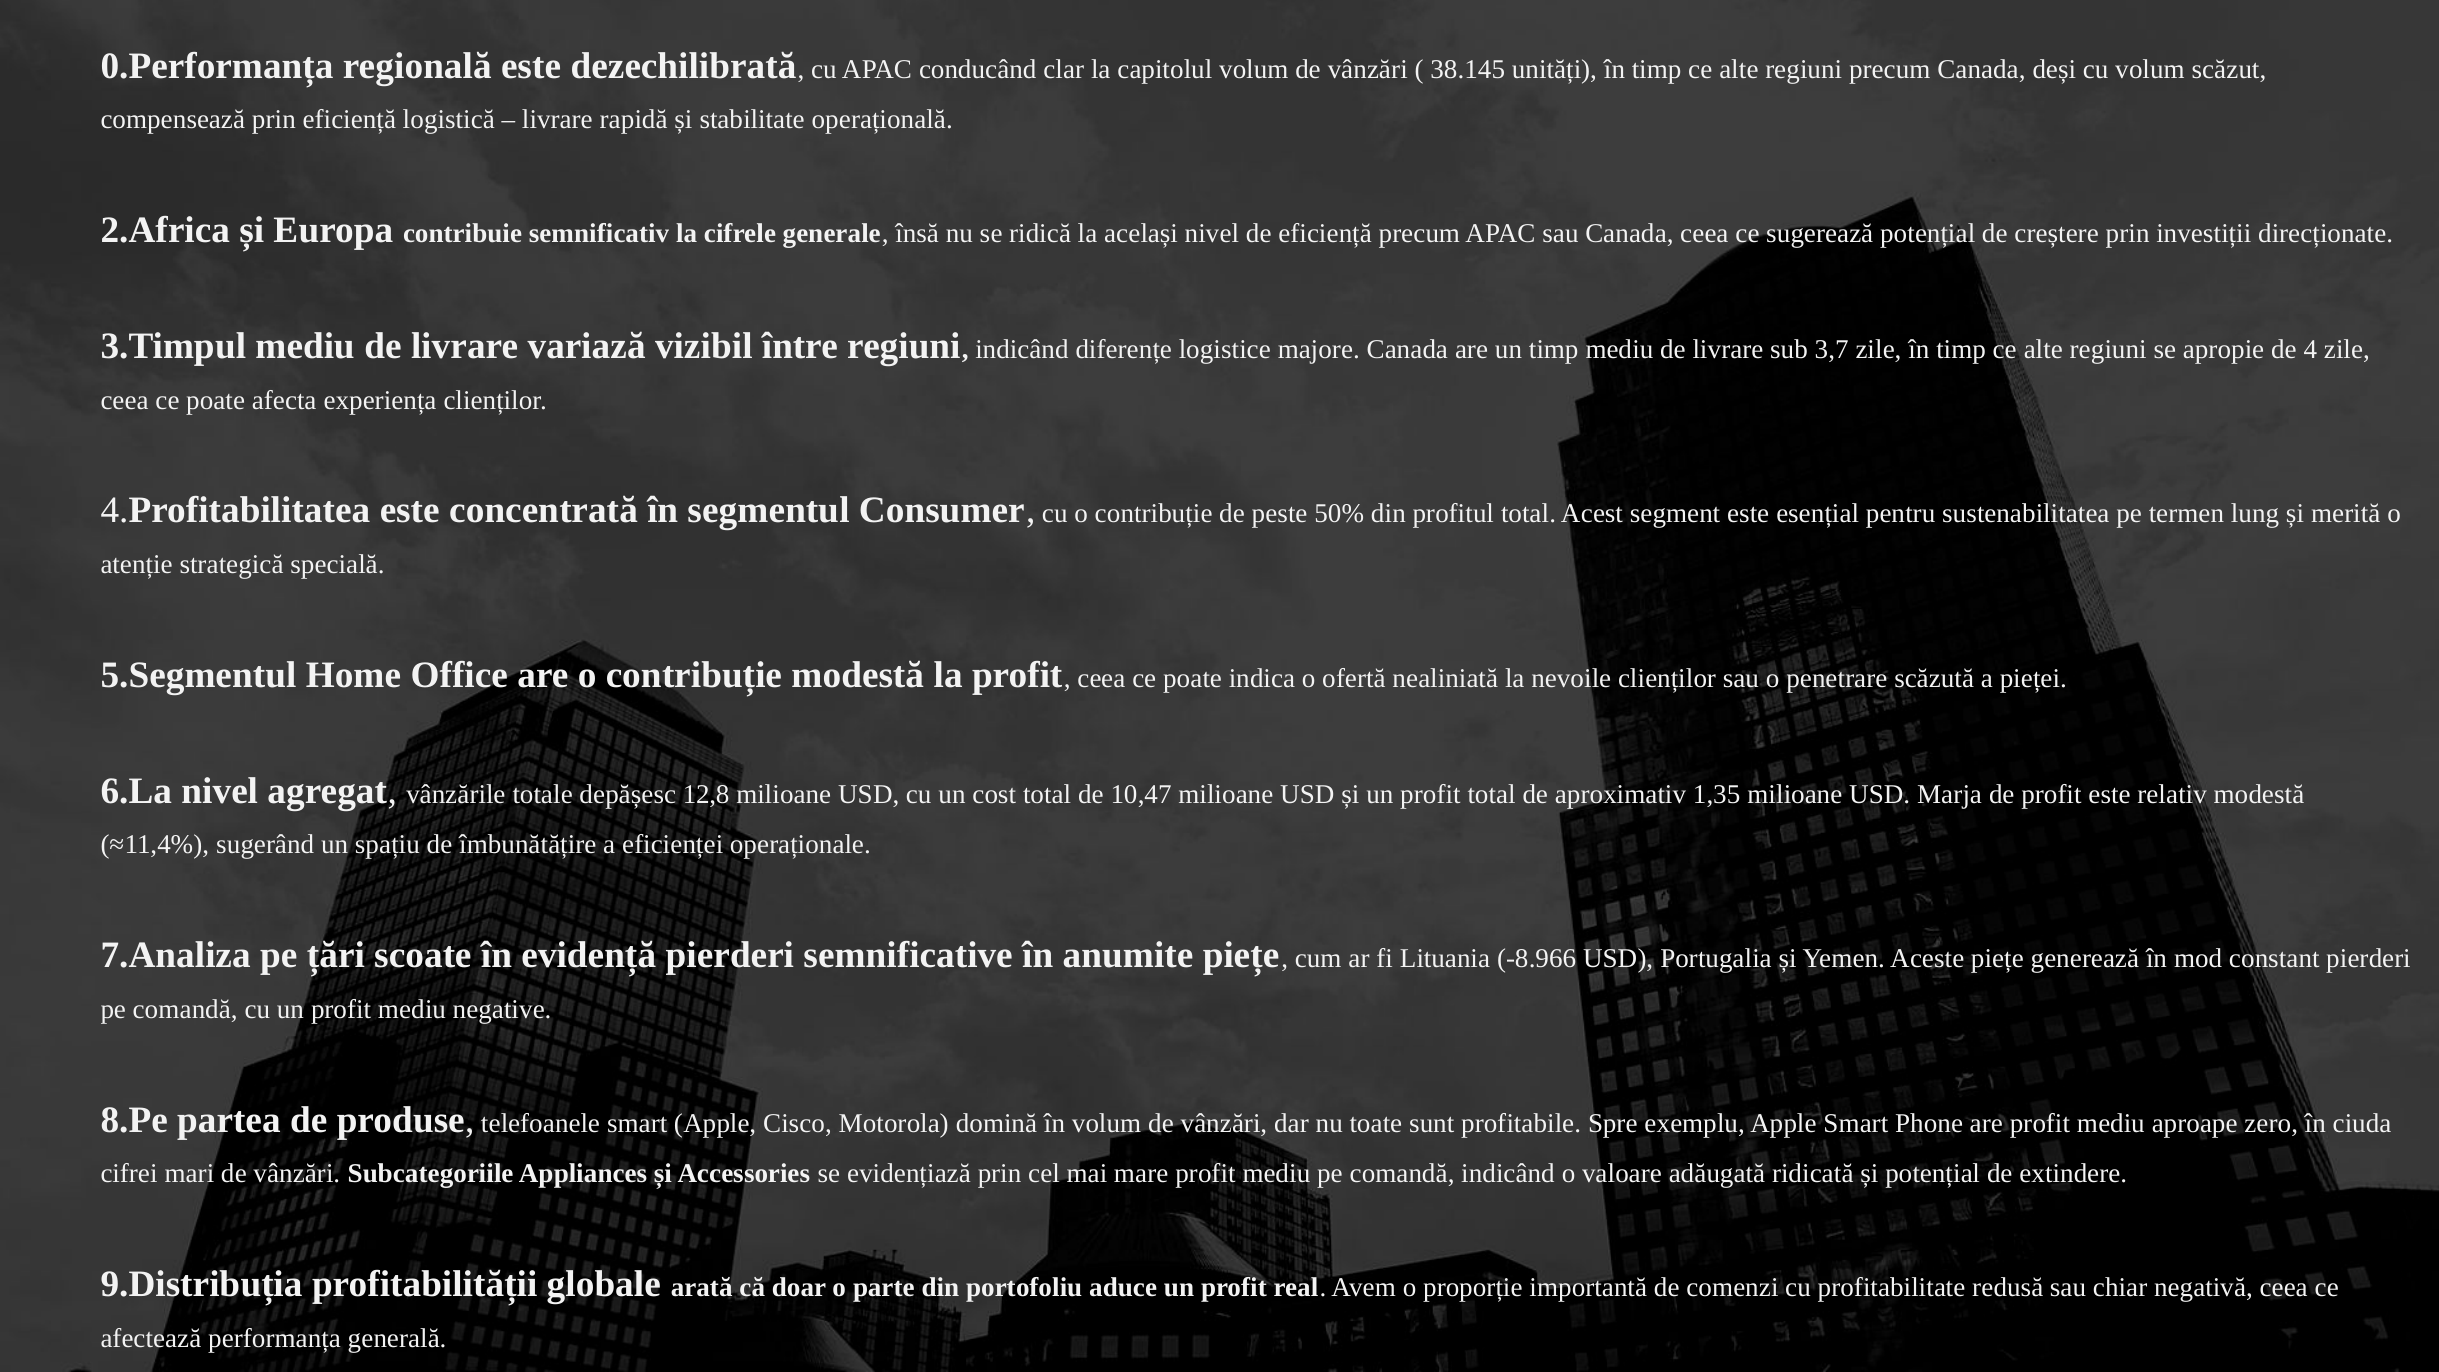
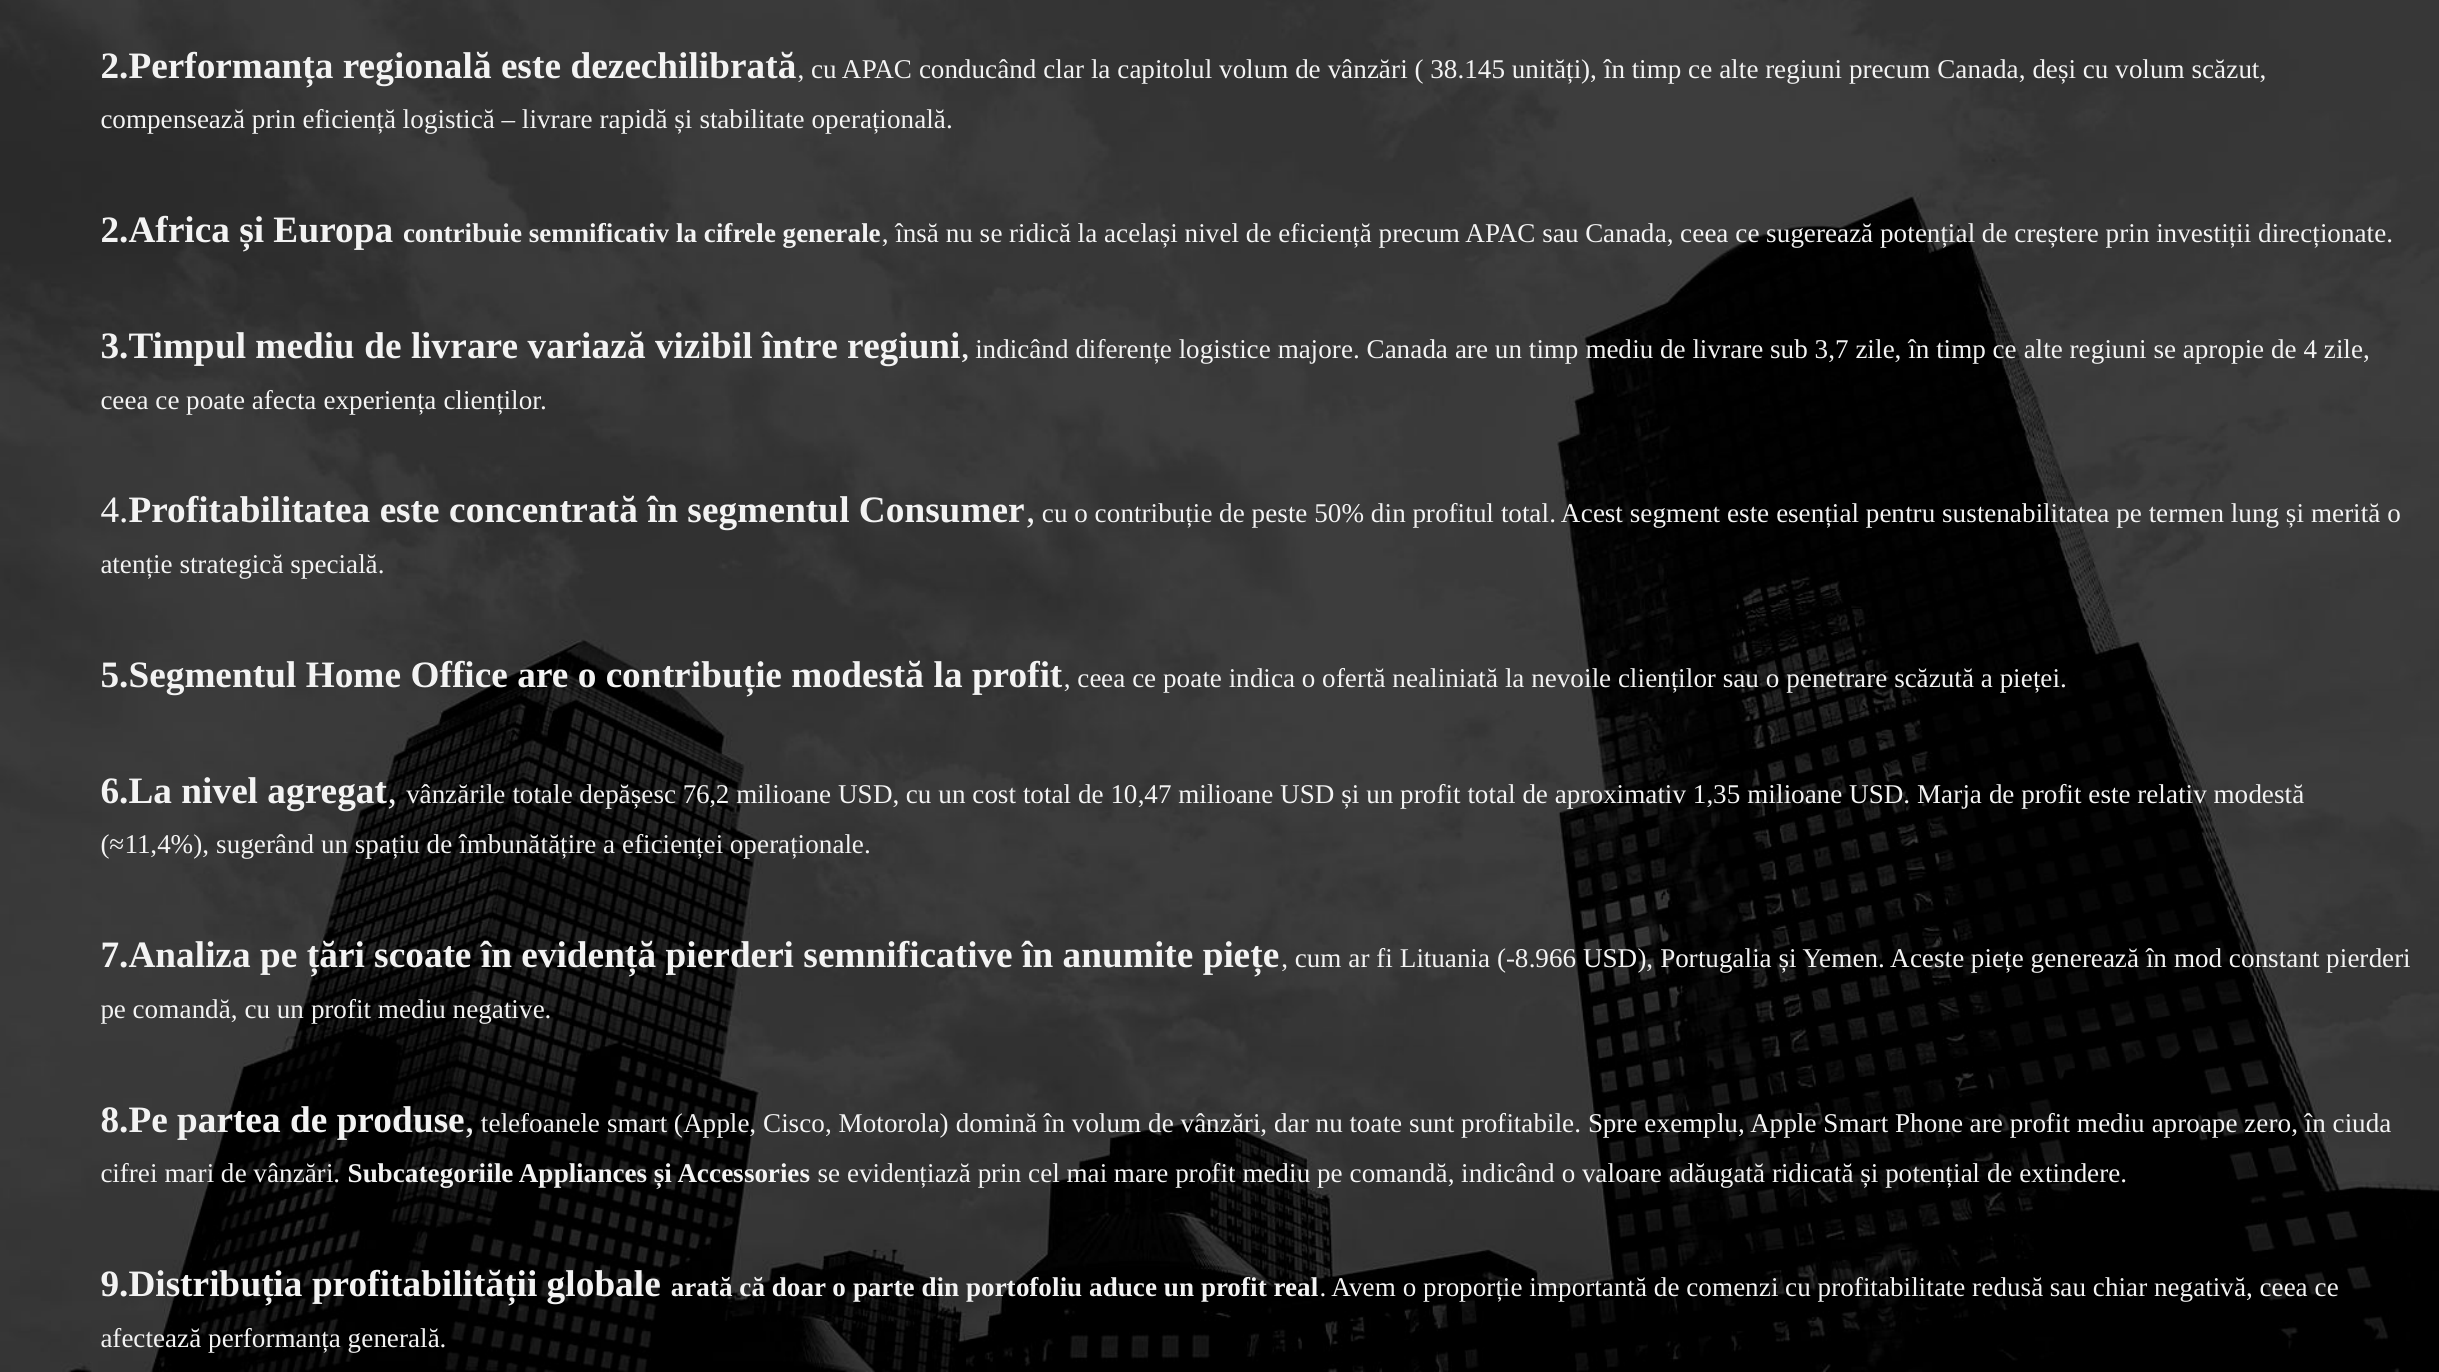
0.Performanța: 0.Performanța -> 2.Performanța (217, 66)
12,8: 12,8 -> 76,2 (706, 794)
